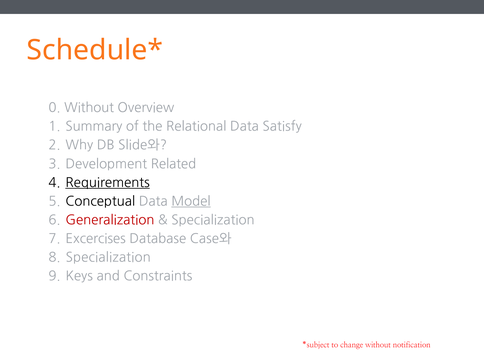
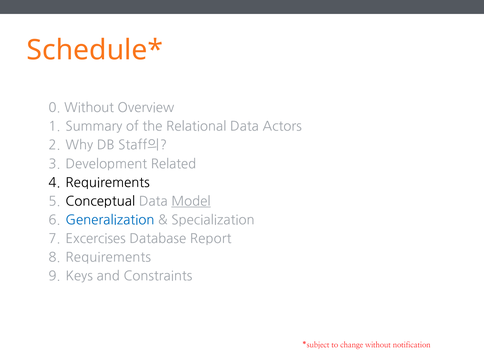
Satisfy: Satisfy -> Actors (282, 127)
Slide와: Slide와 -> Staff의 (143, 145)
Requirements underline: present -> none (108, 183)
Generalization colour: red -> blue (110, 220)
Case와: Case와 -> Report (211, 239)
Specialization: Specialization -> Requirements (108, 257)
